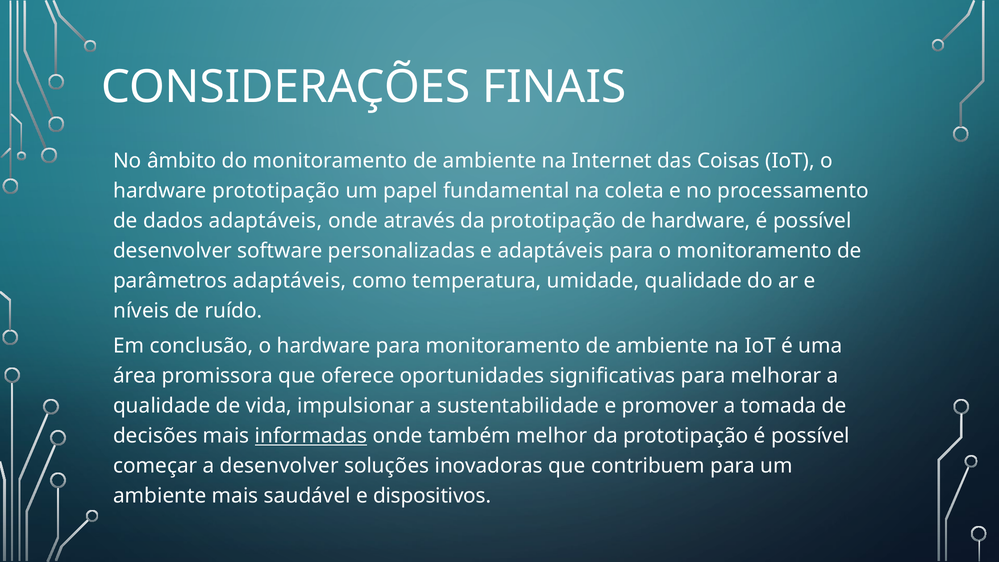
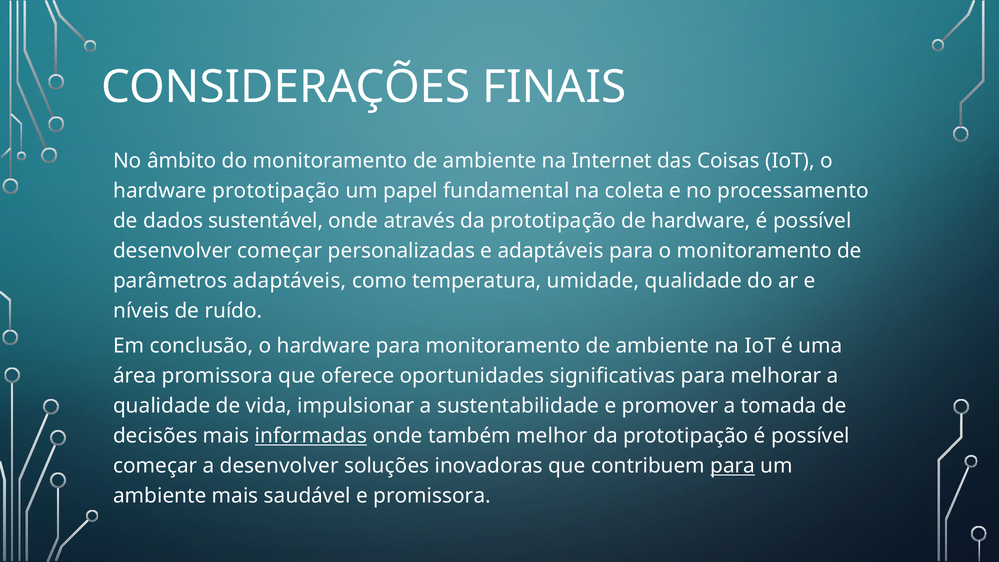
dados adaptáveis: adaptáveis -> sustentável (266, 221)
desenvolver software: software -> começar (280, 251)
para underline: none -> present (733, 466)
e dispositivos: dispositivos -> promissora (432, 496)
